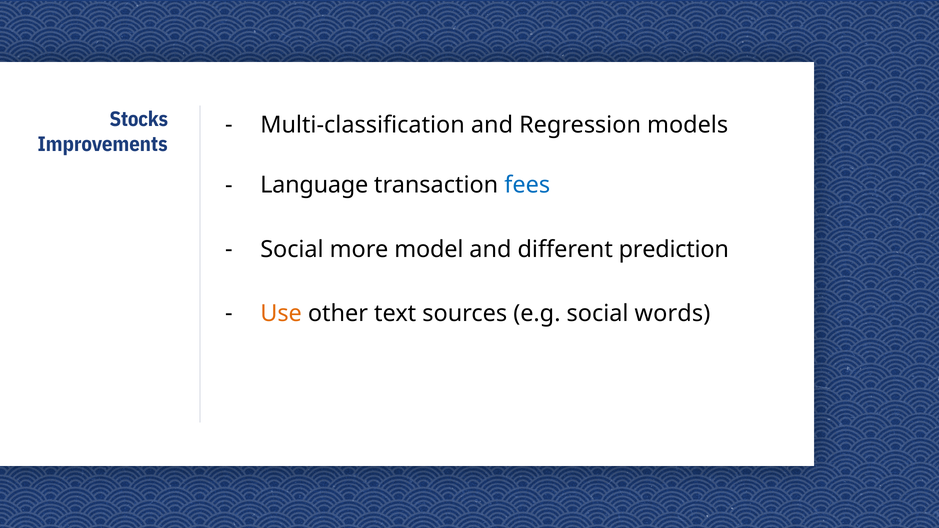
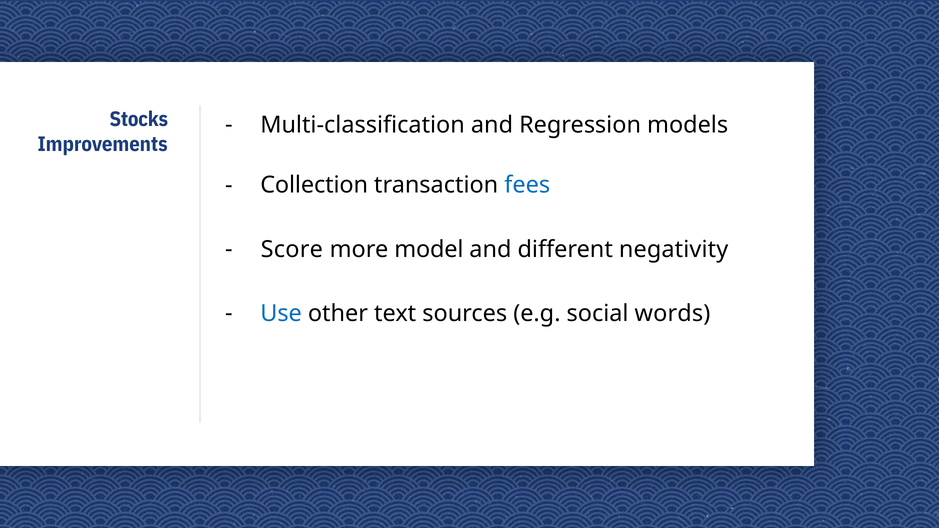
Language: Language -> Collection (314, 185)
Social: Social -> Score (292, 249)
prediction: prediction -> negativity (674, 249)
Use colour: orange -> blue (281, 314)
